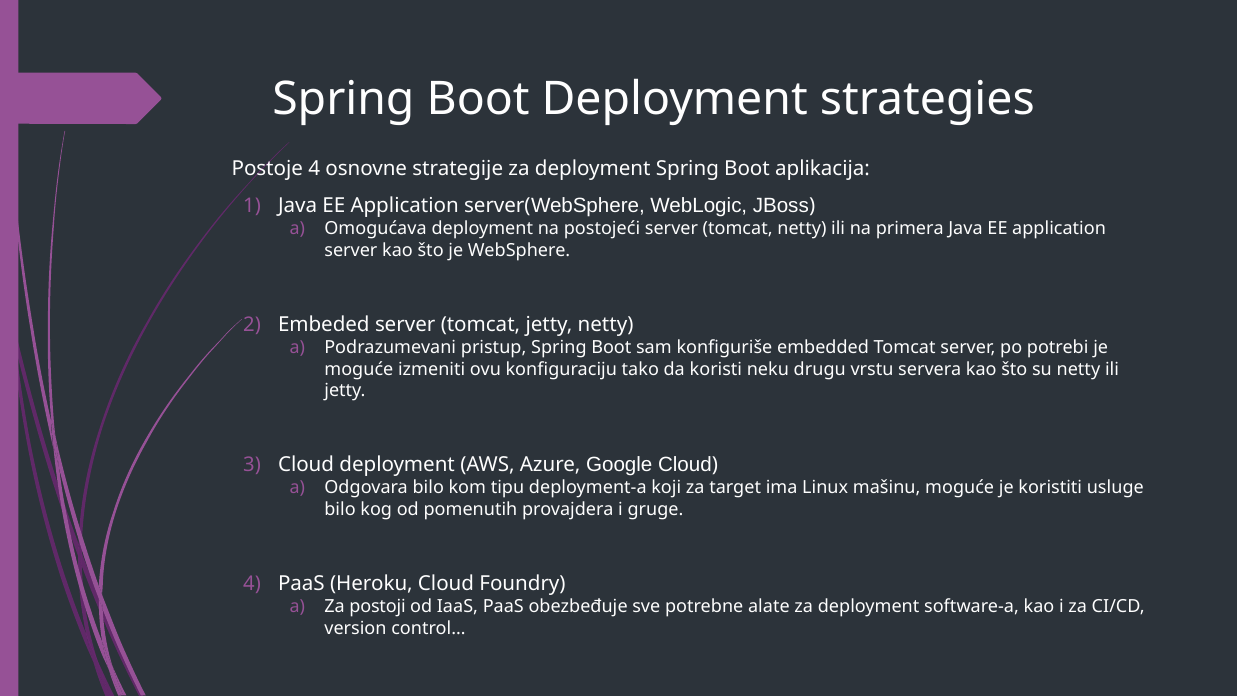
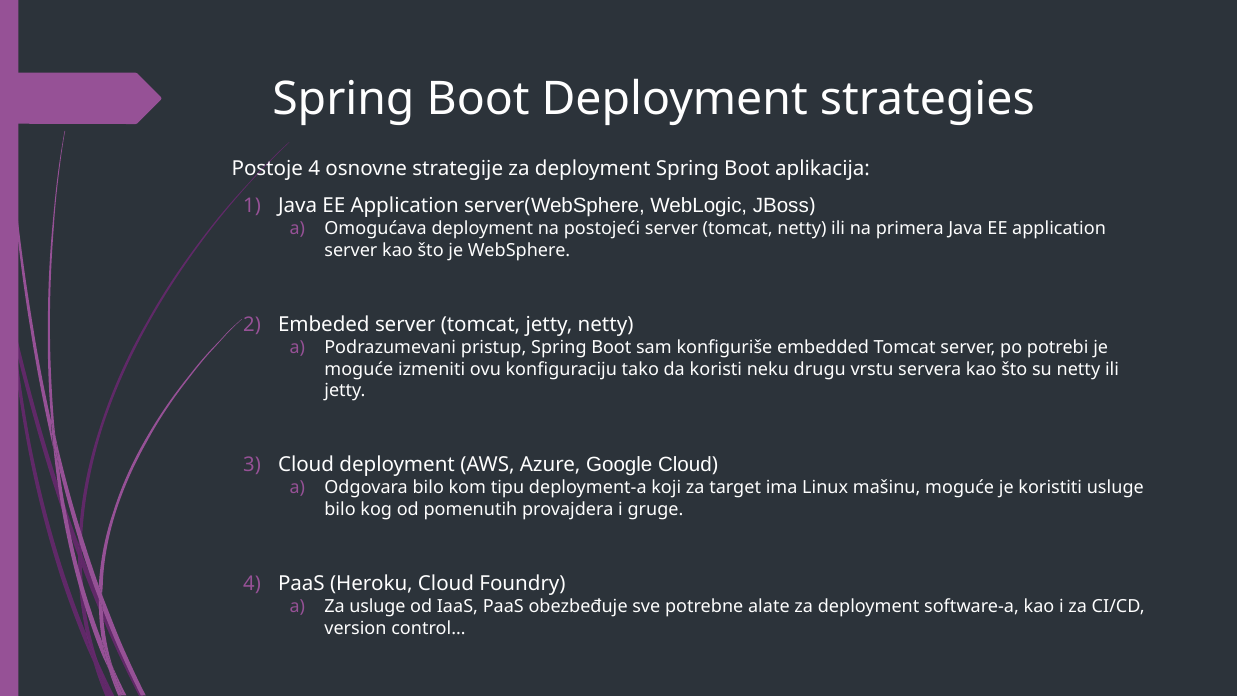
Za postoji: postoji -> usluge (378, 606)
